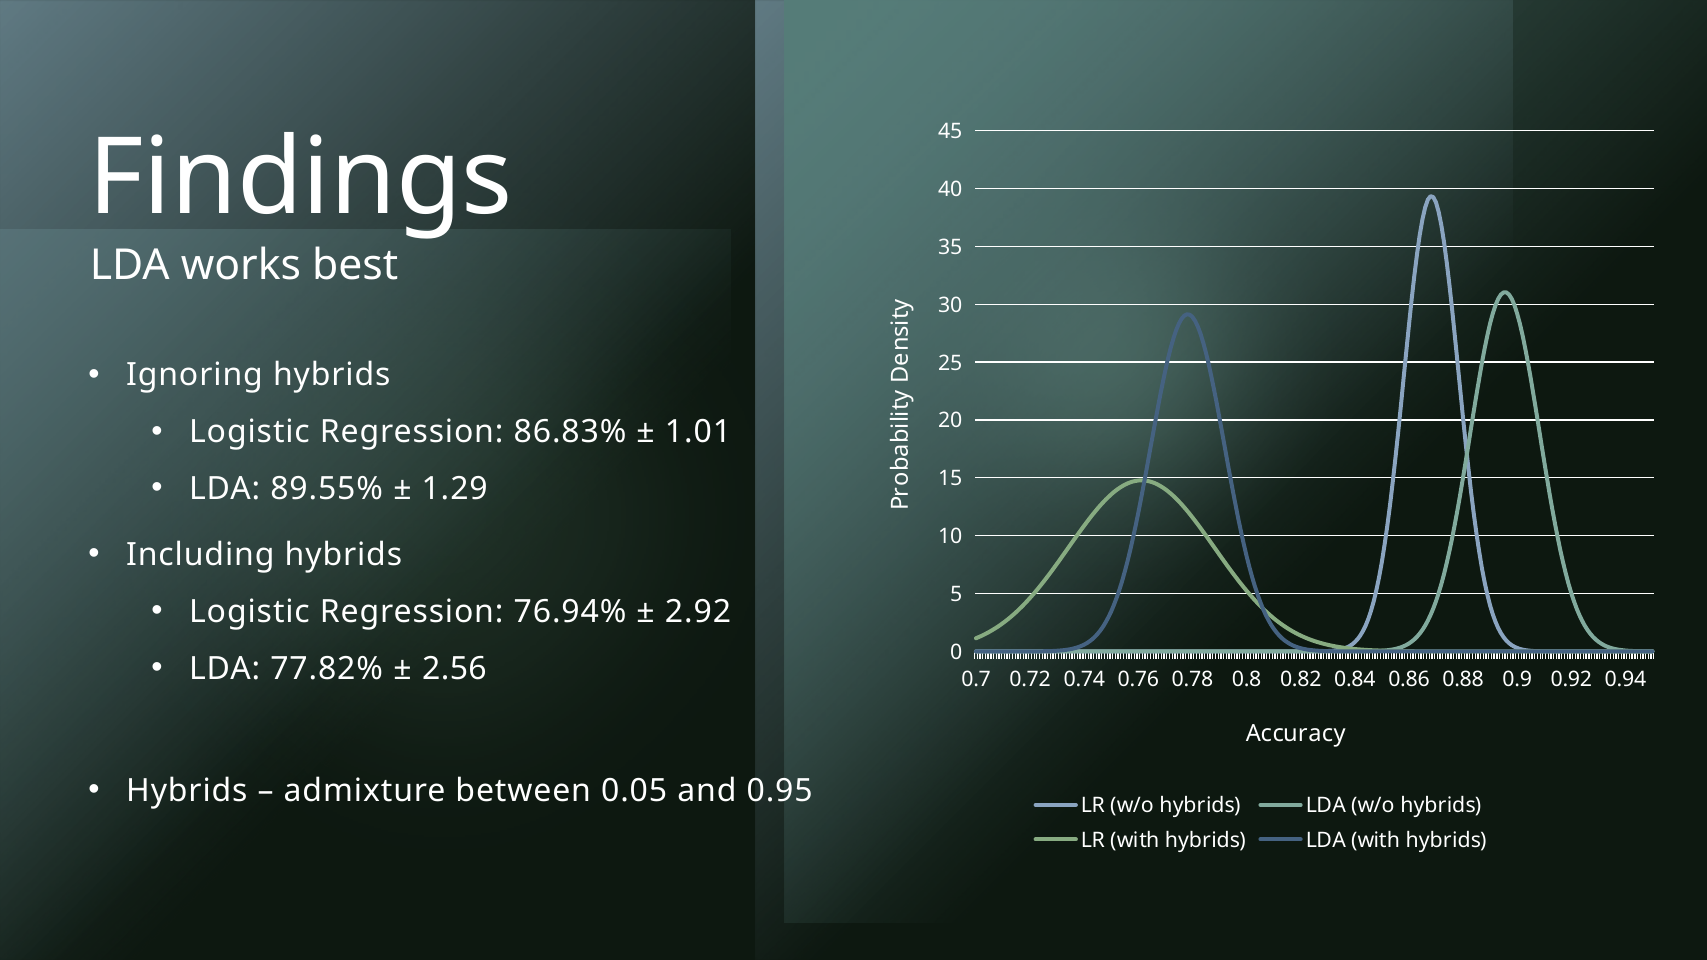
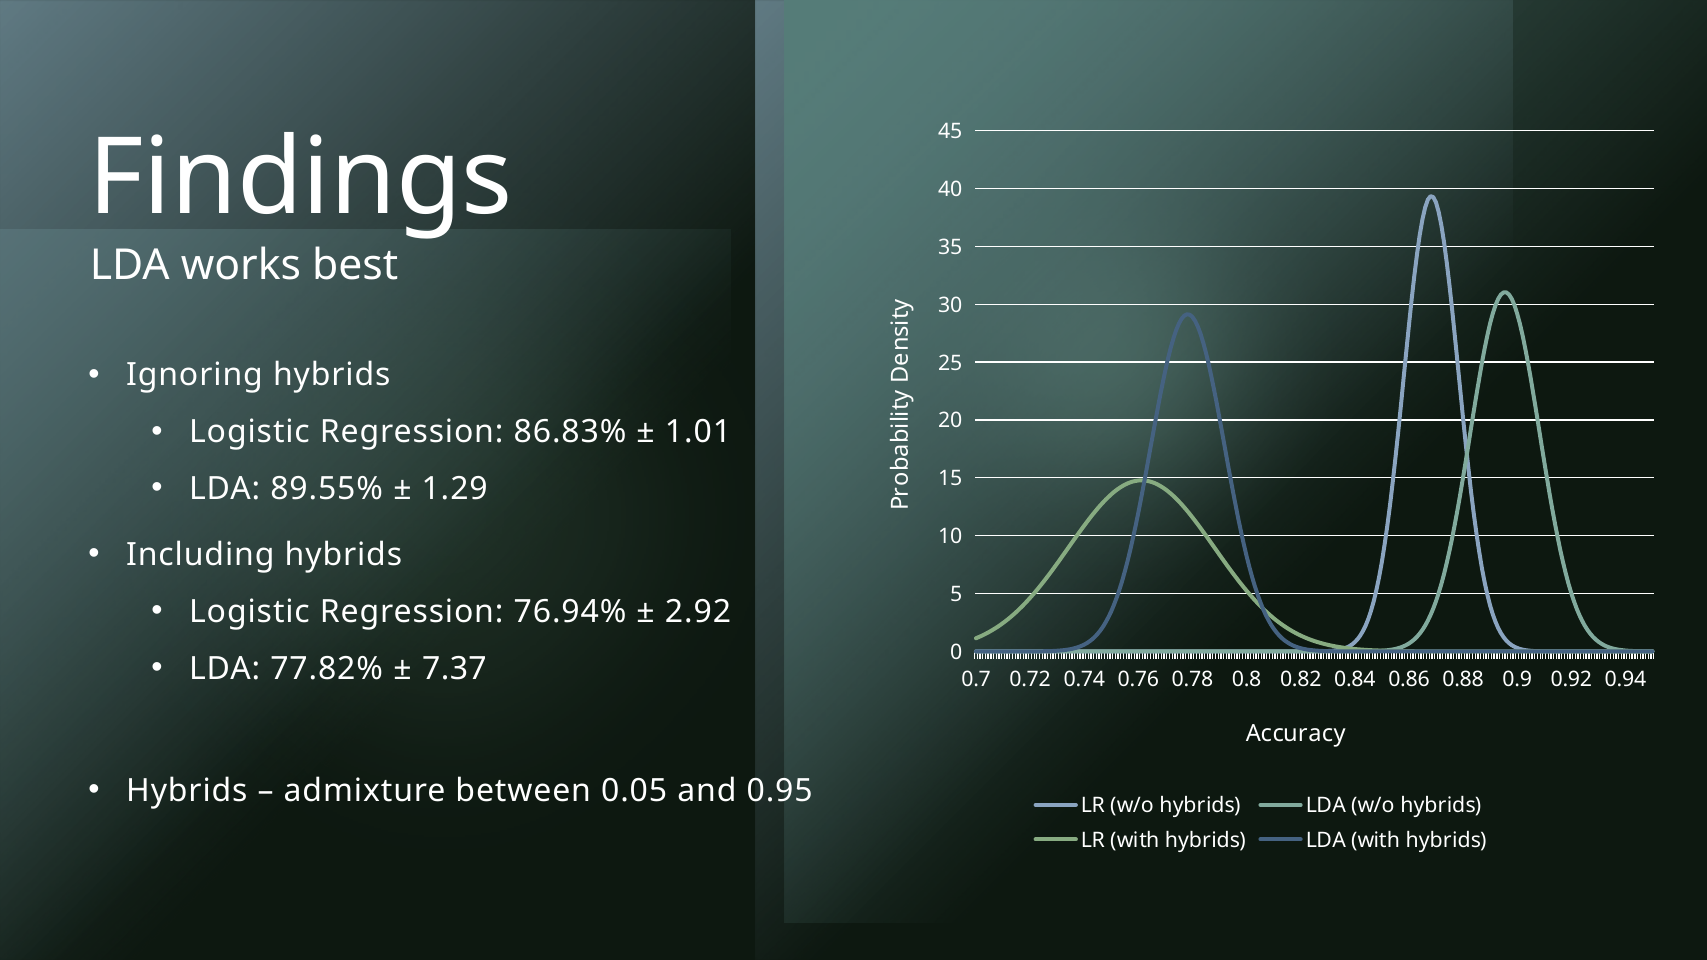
2.56: 2.56 -> 7.37 (454, 669)
